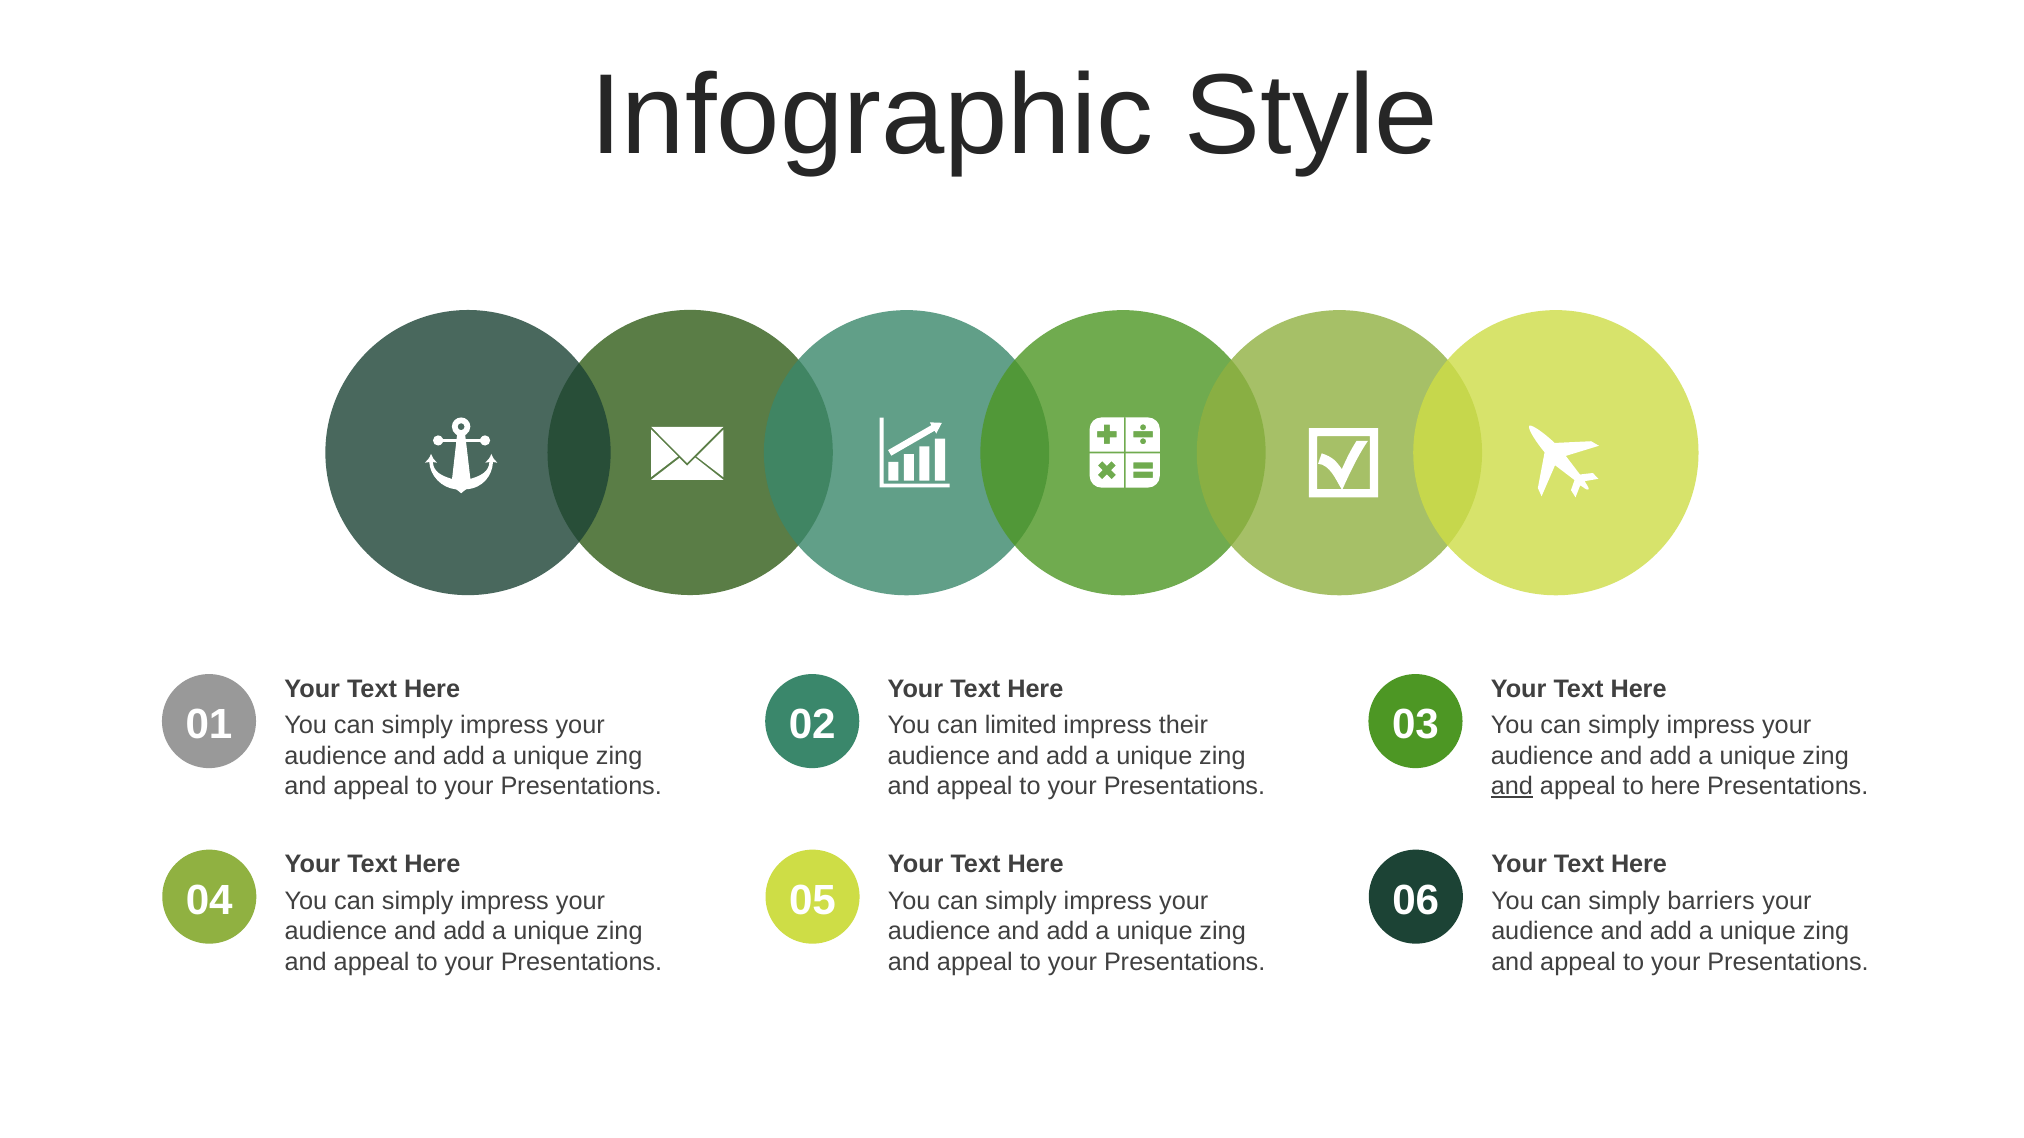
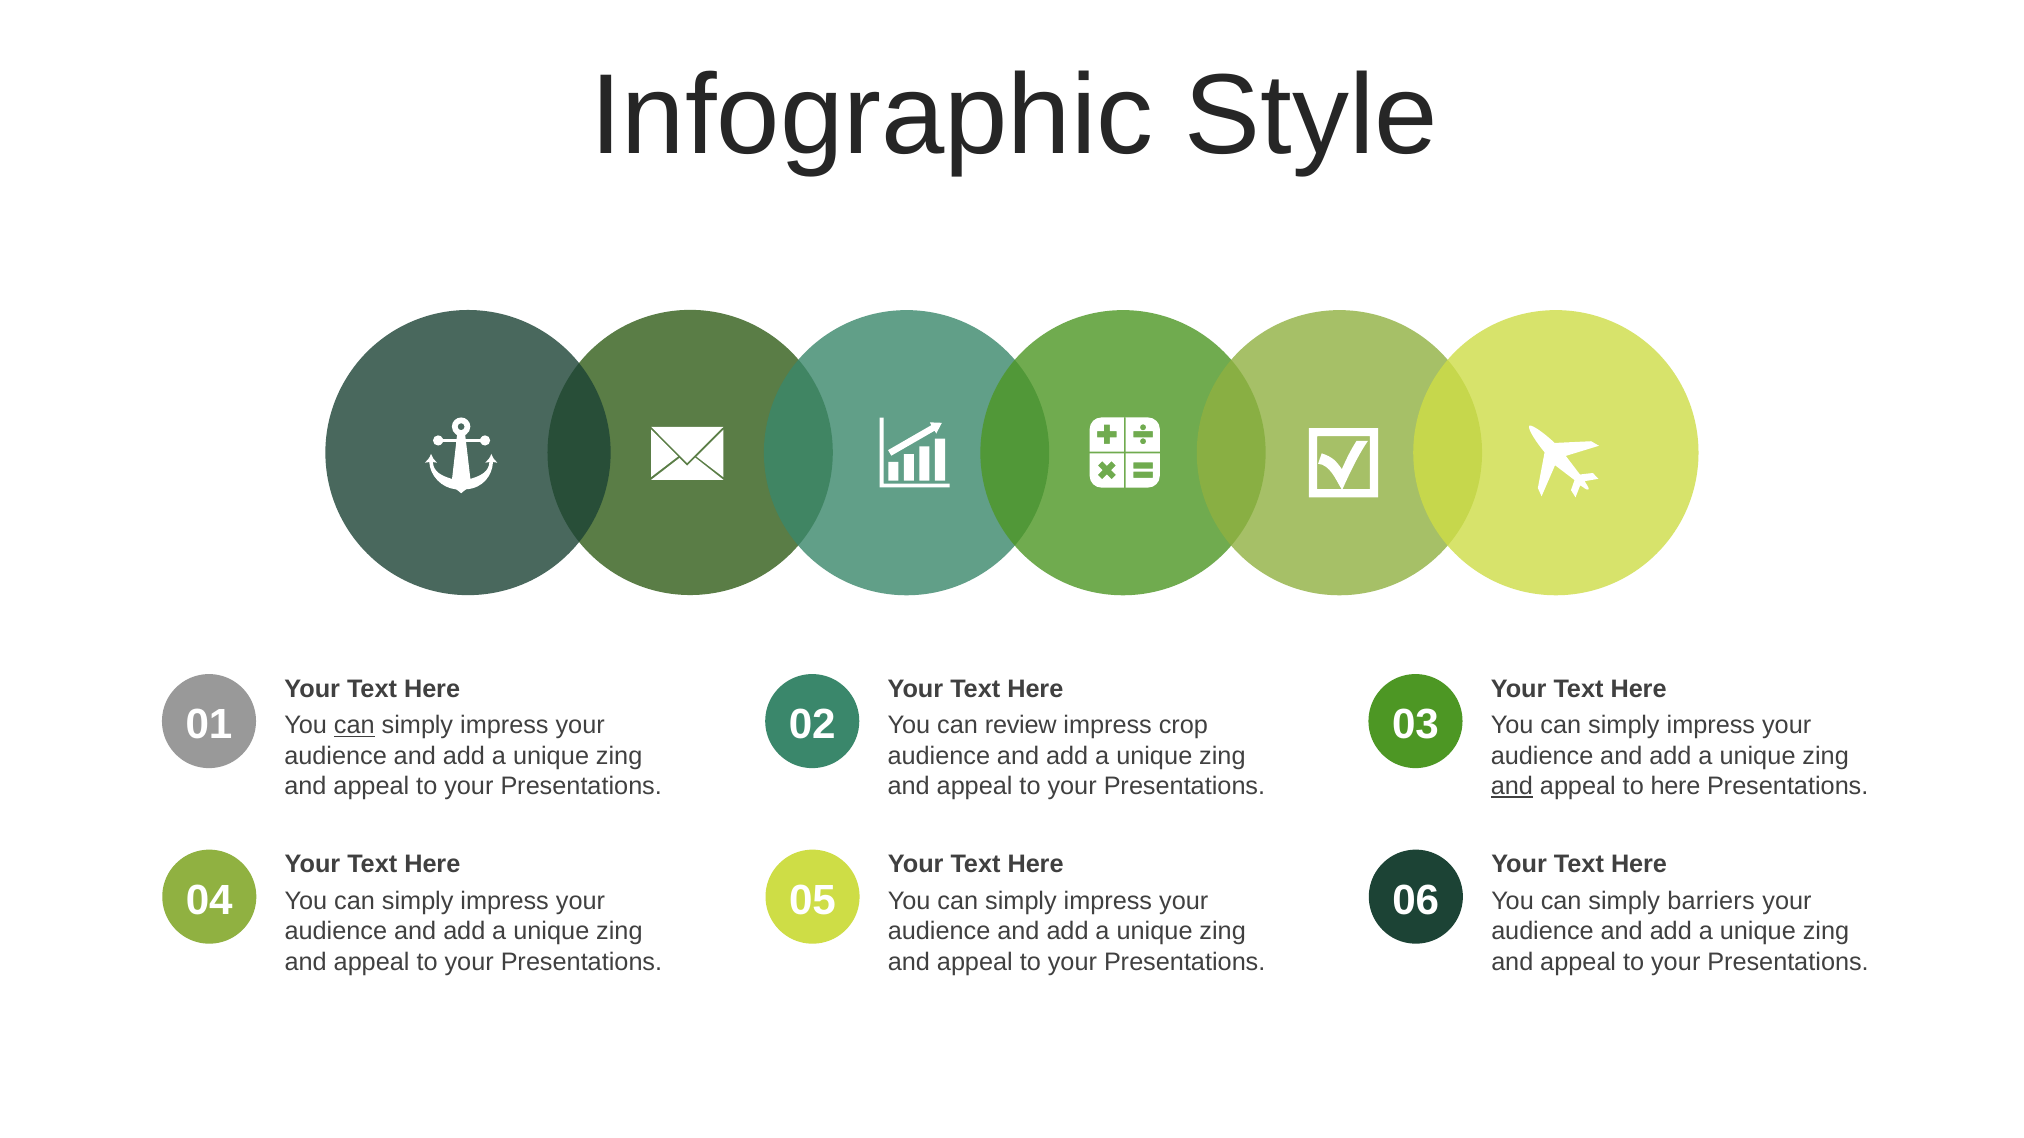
can underline: none -> present (354, 726)
limited: limited -> review (1021, 726)
their: their -> crop (1183, 726)
